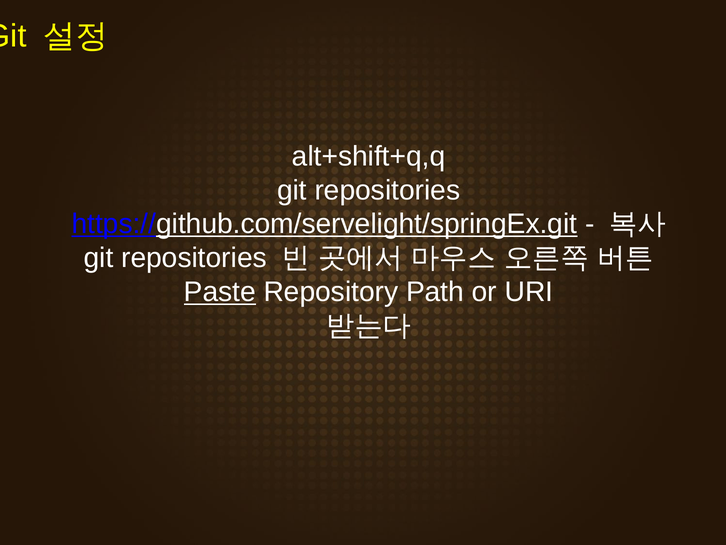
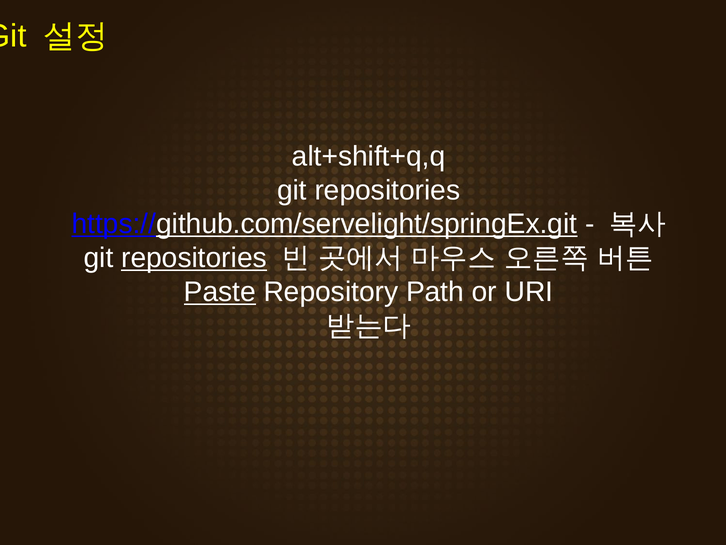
repositories underline: none -> present (194, 258)
